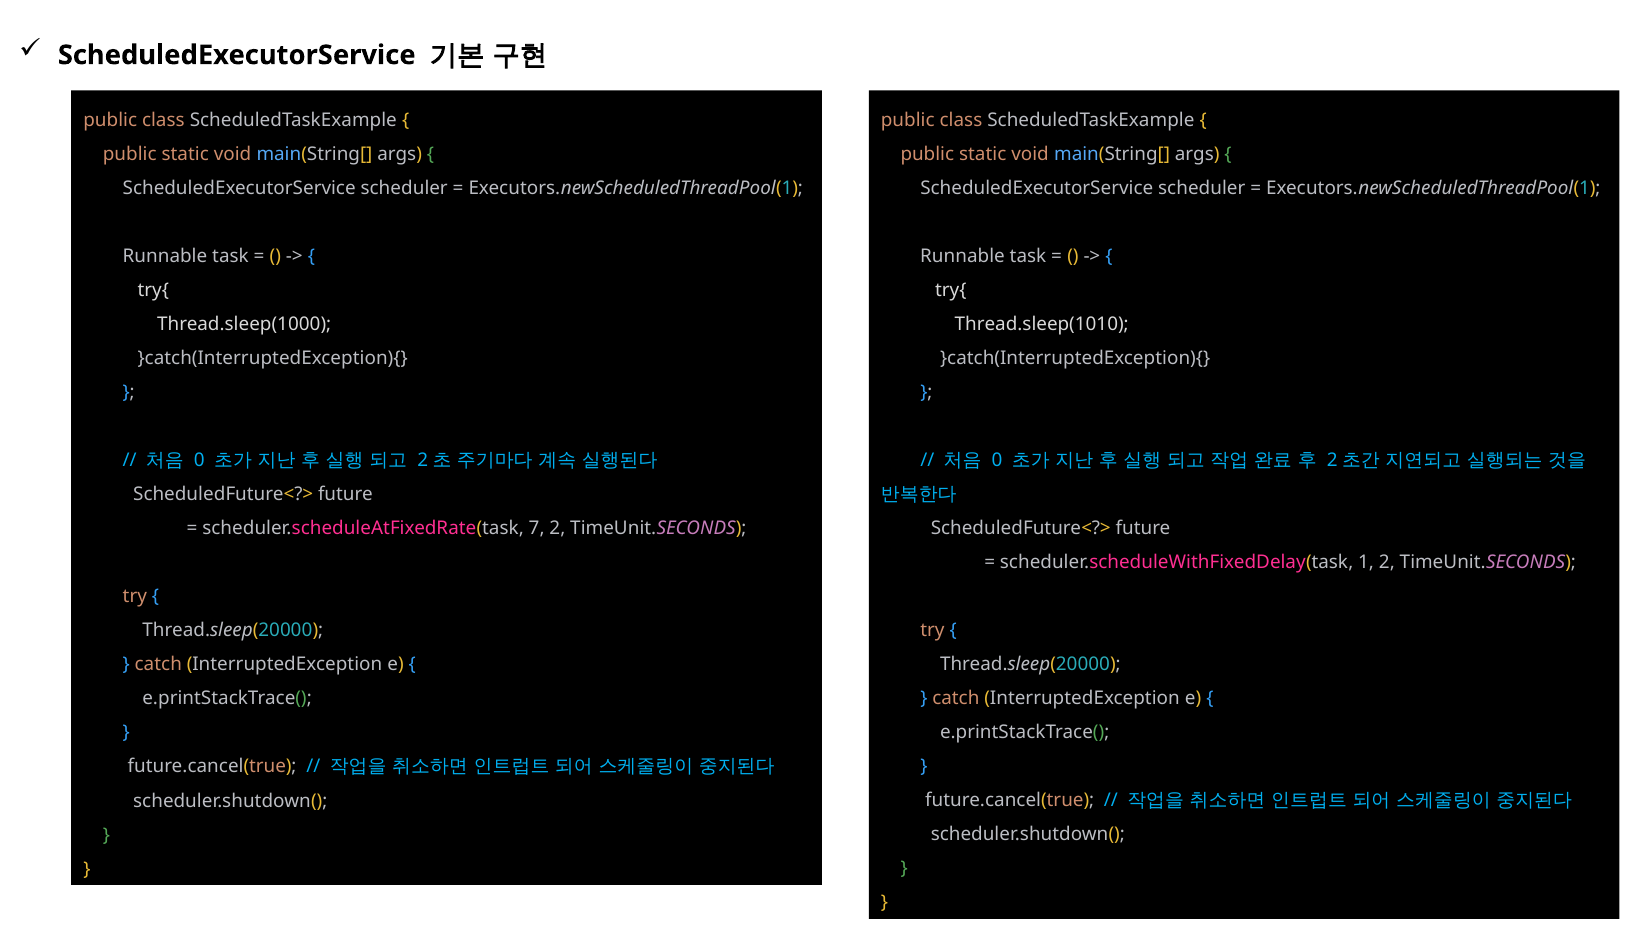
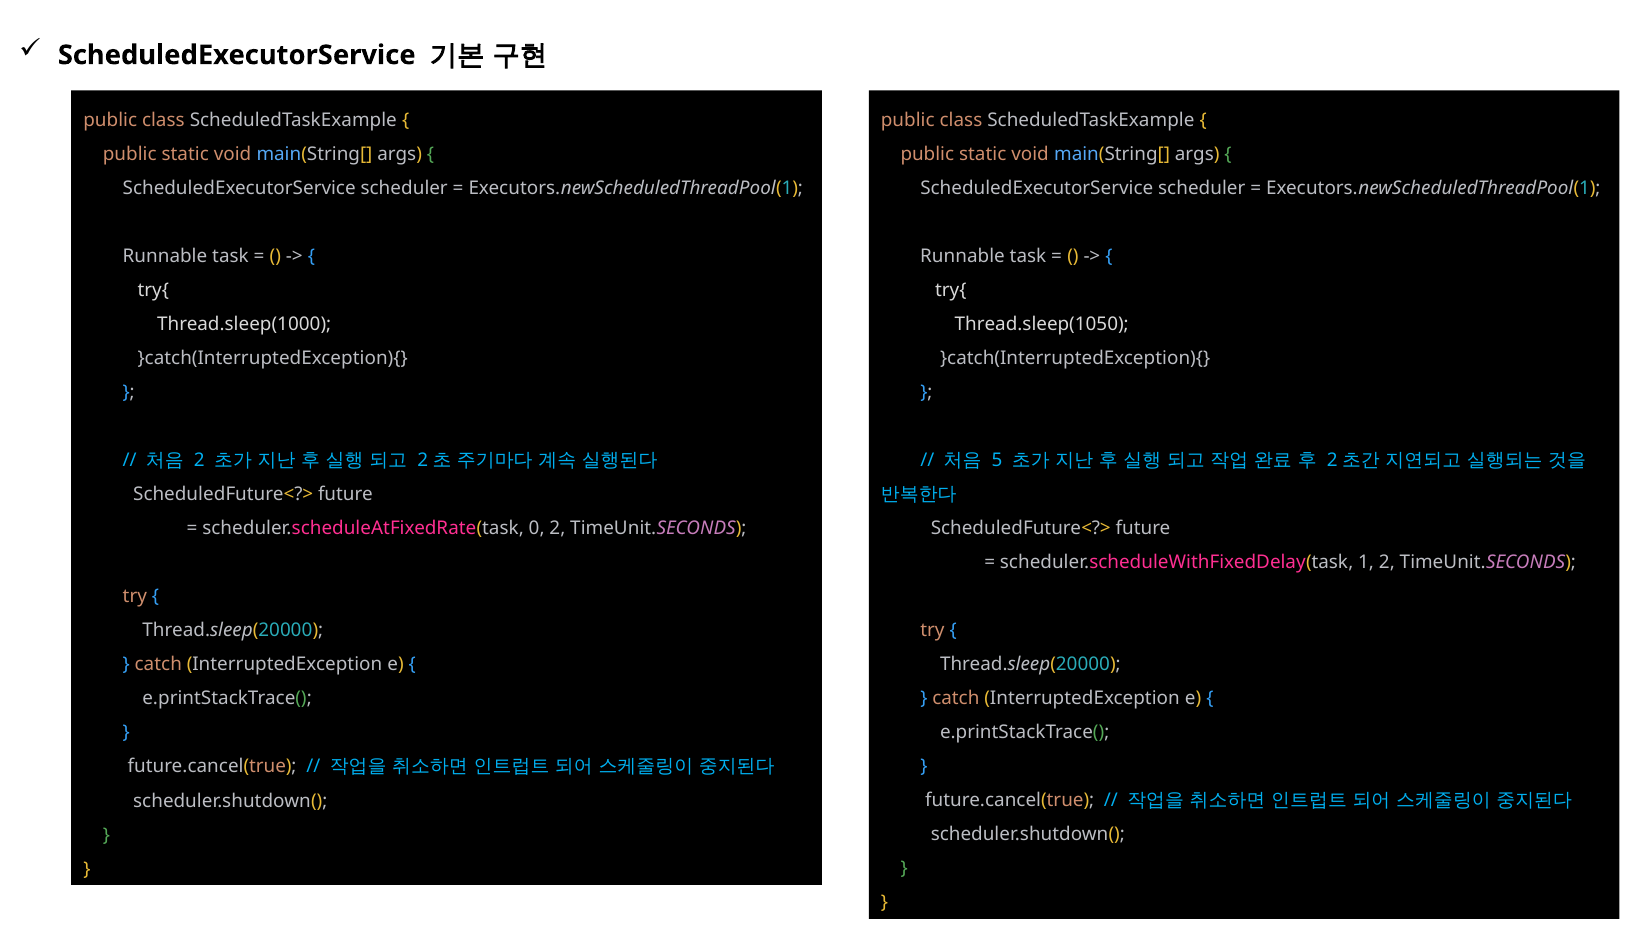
Thread.sleep(1010: Thread.sleep(1010 -> Thread.sleep(1050 (1042, 324)
0: 0 -> 2 (199, 460)
0: 0 -> 5 (997, 460)
7: 7 -> 0 (537, 528)
